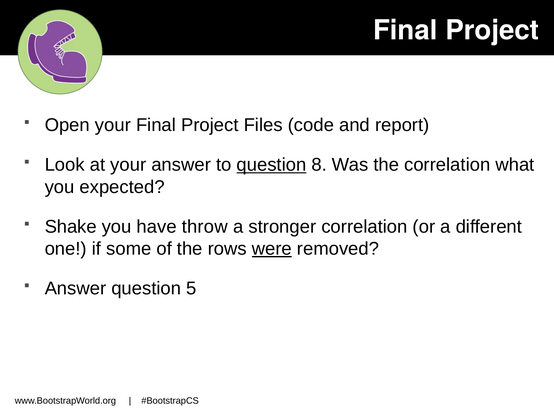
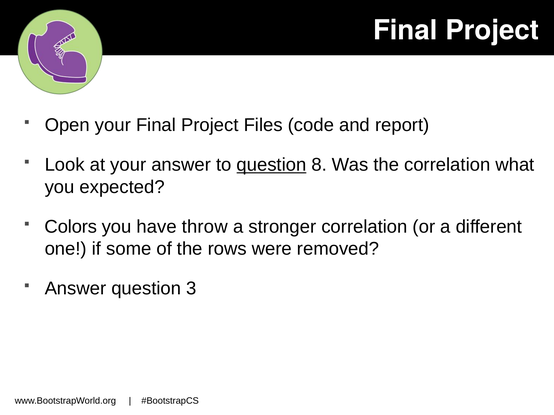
Shake: Shake -> Colors (71, 227)
were underline: present -> none (272, 249)
5: 5 -> 3 (191, 289)
